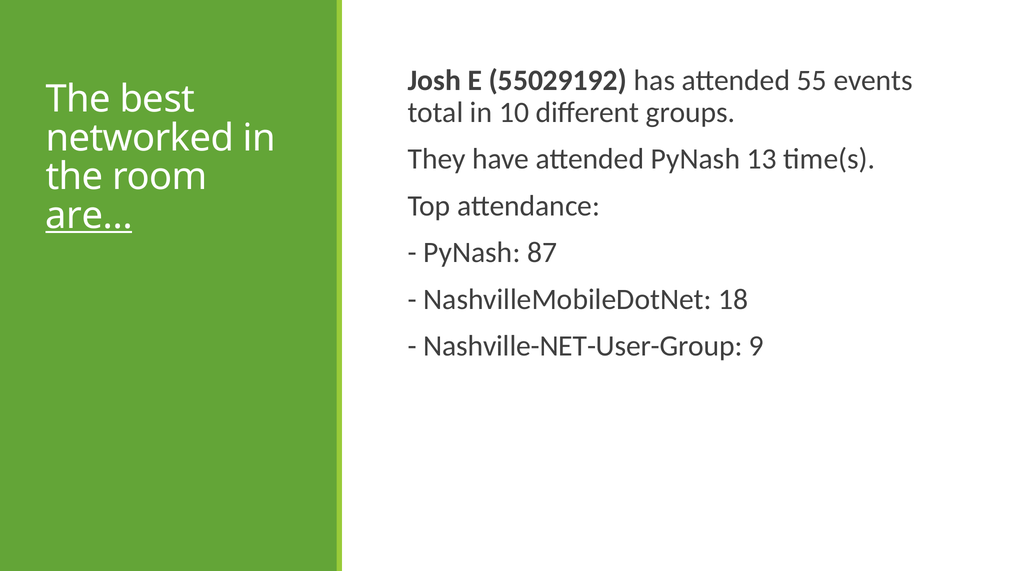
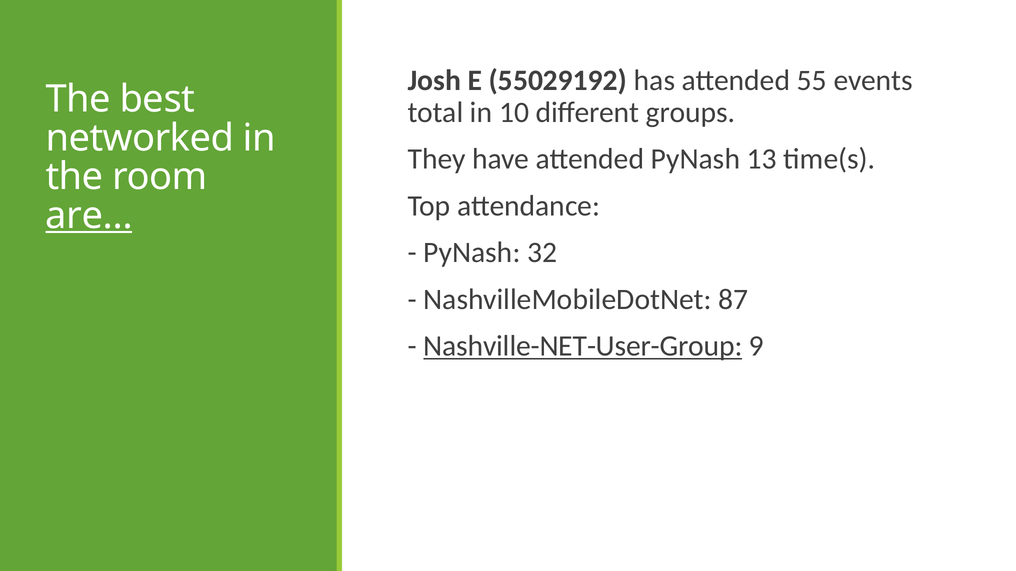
87: 87 -> 32 (542, 253)
18: 18 -> 87 (733, 300)
Nashville-NET-User-Group underline: none -> present (583, 346)
